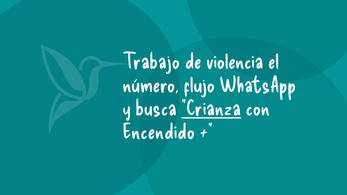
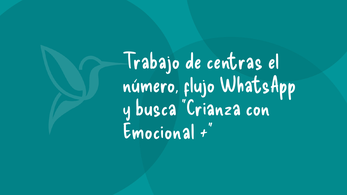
violencia: violencia -> centras (235, 62)
Crianza underline: present -> none (211, 109)
Encendido: Encendido -> Emocional (159, 132)
